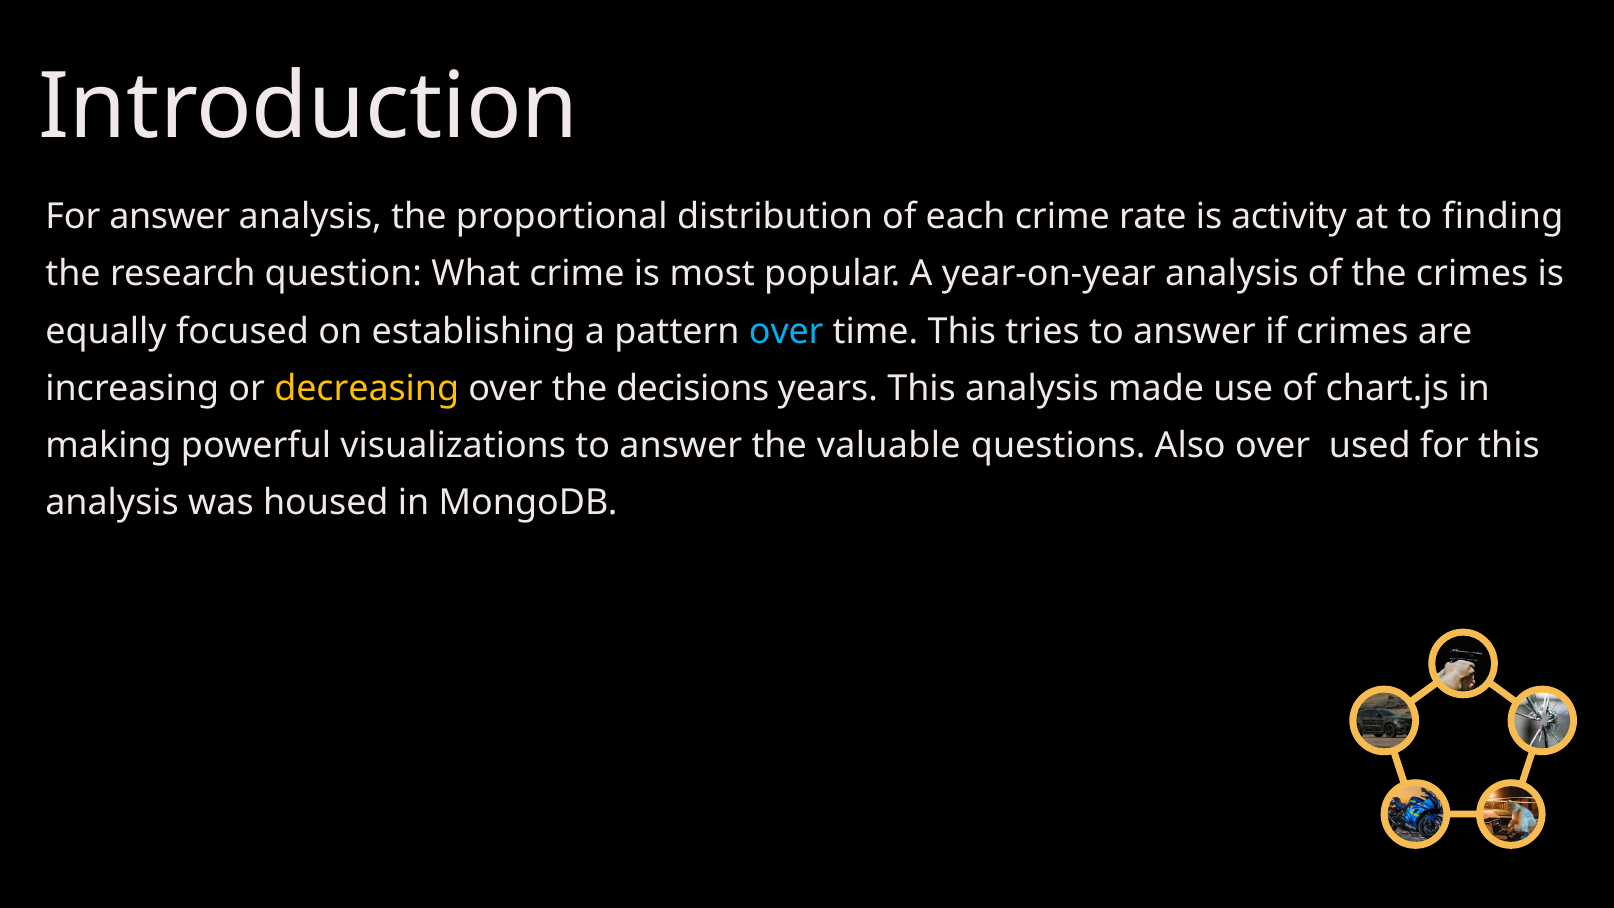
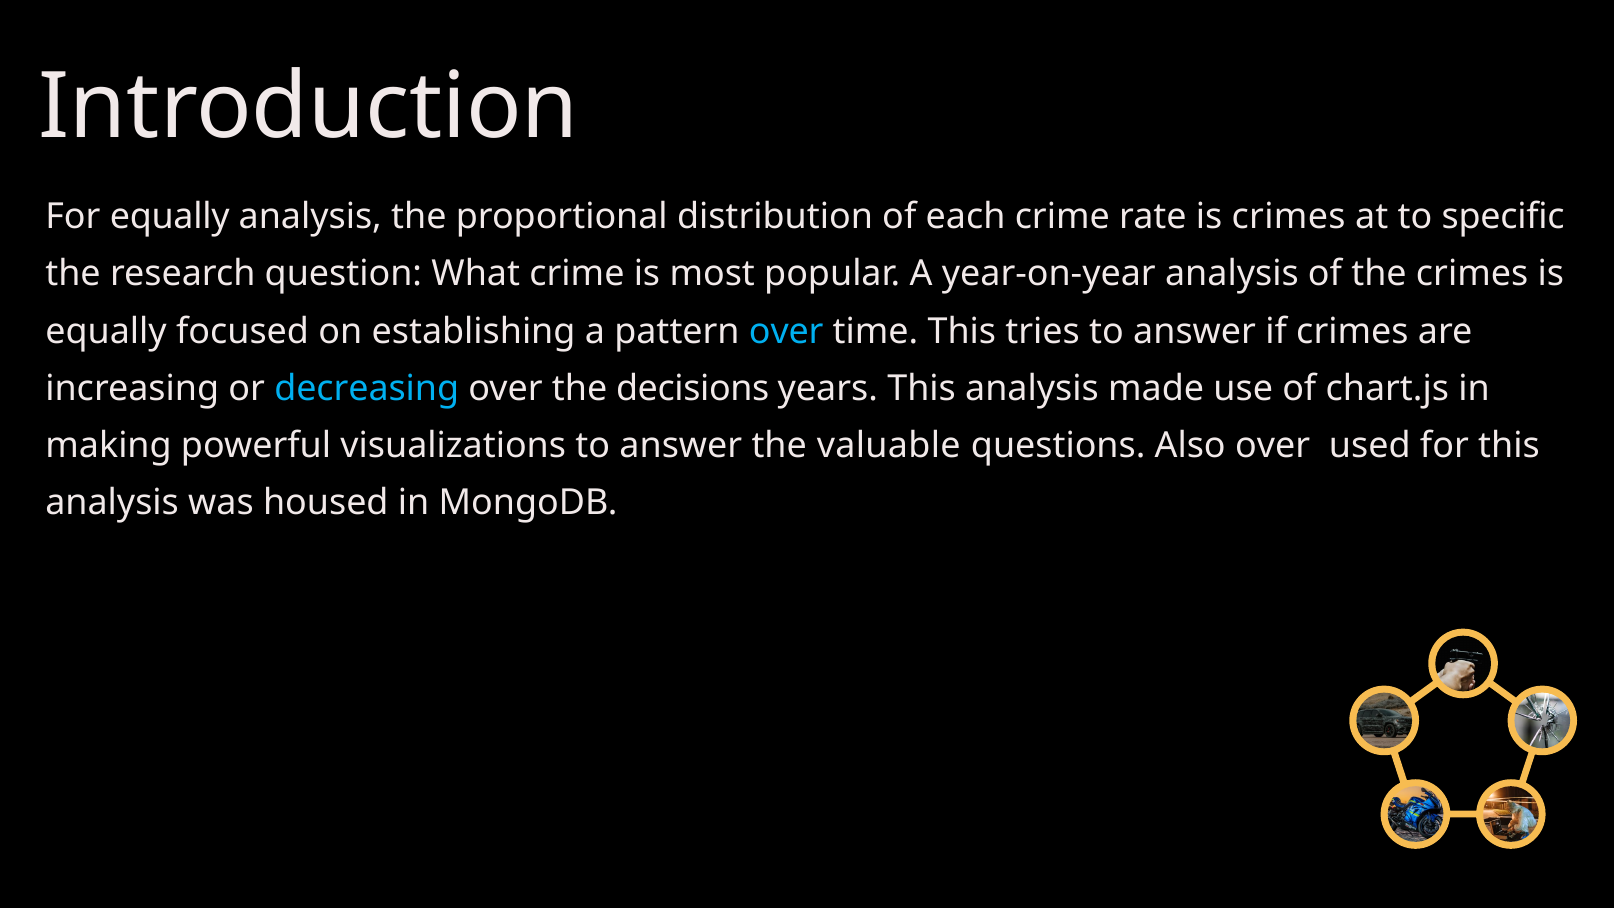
For answer: answer -> equally (170, 217)
is activity: activity -> crimes (1289, 217)
finding: finding -> specific (1503, 217)
decreasing colour: yellow -> light blue (367, 388)
